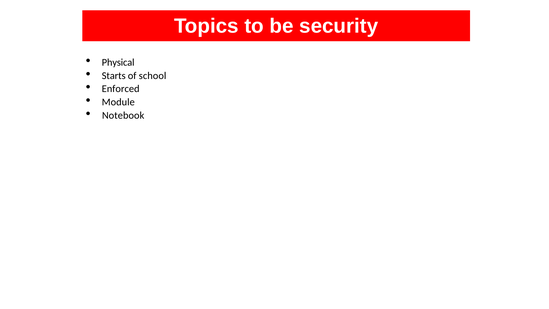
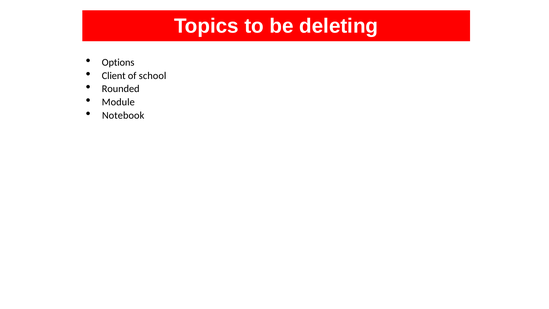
security: security -> deleting (339, 26)
Physical: Physical -> Options (118, 62)
Starts: Starts -> Client (114, 76)
Enforced: Enforced -> Rounded (121, 89)
